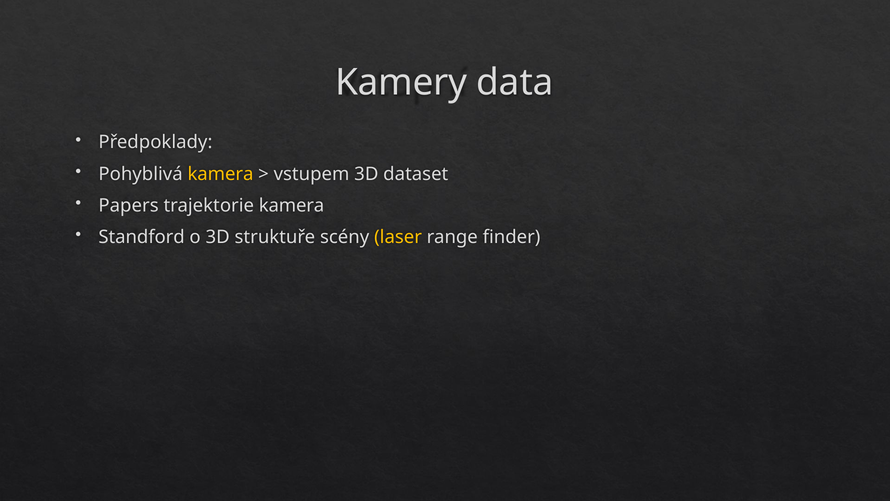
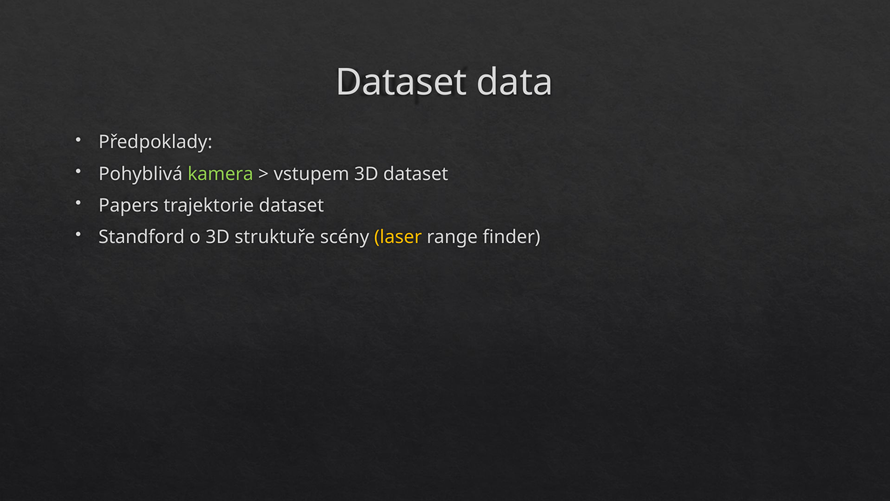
Kamery: Kamery -> Dataset (401, 83)
kamera colour: yellow -> light green (220, 174)
trajektorie kamera: kamera -> dataset (291, 205)
